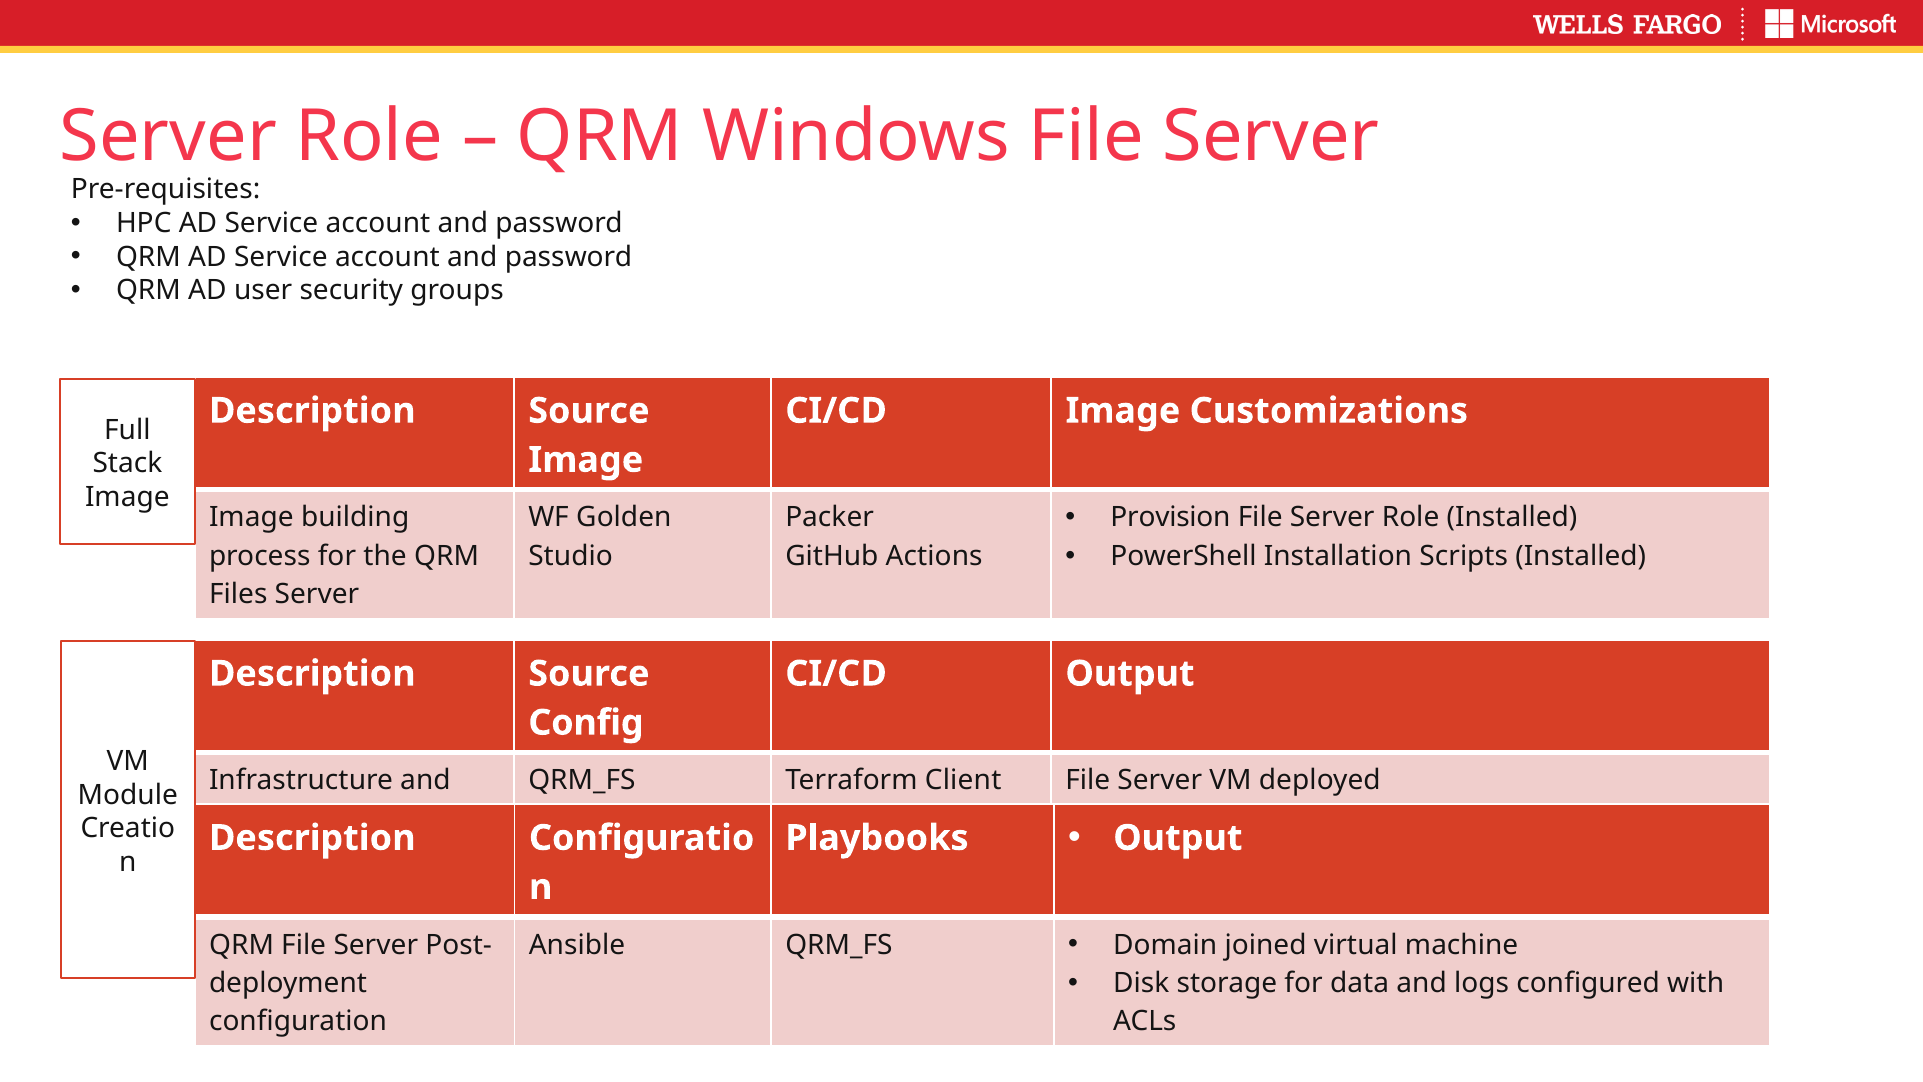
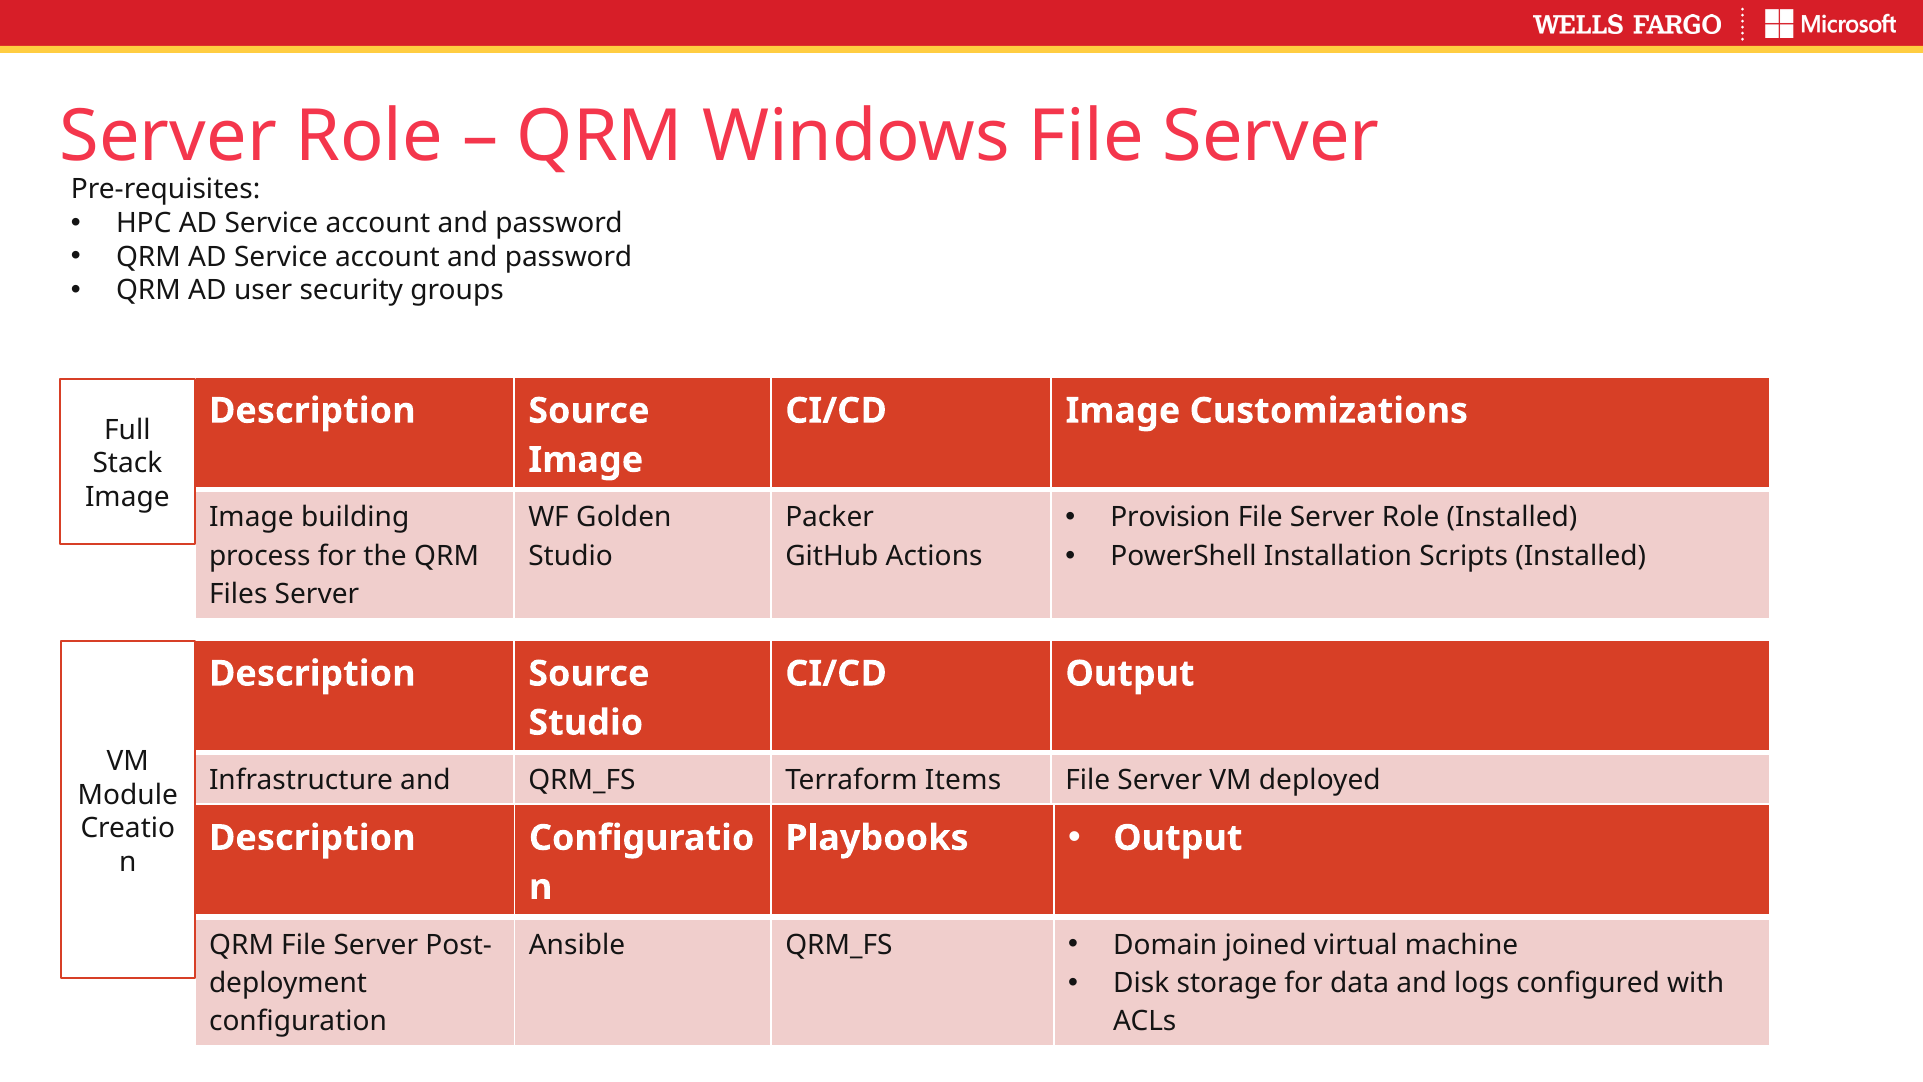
Config: Config -> Studio (586, 723)
Client: Client -> Items (963, 780)
